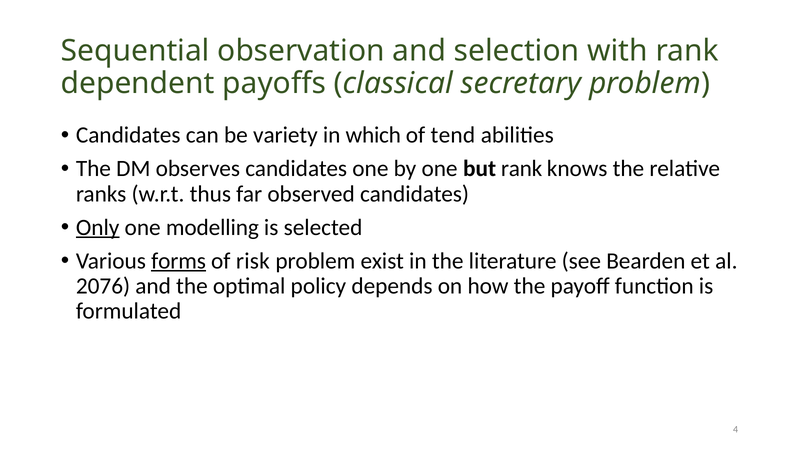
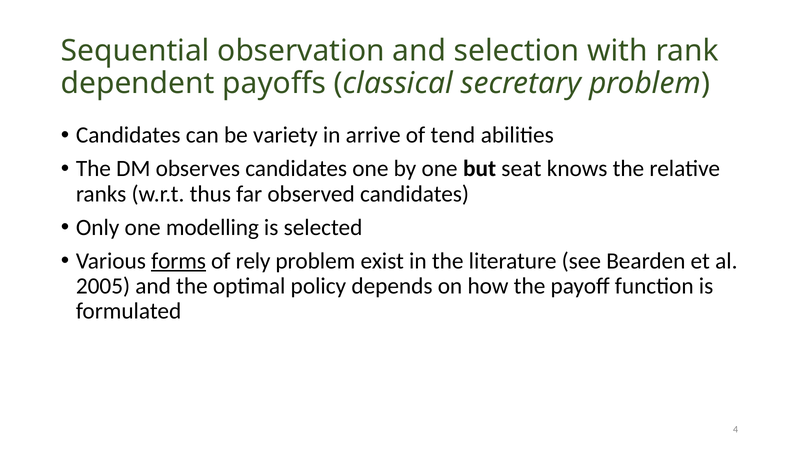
which: which -> arrive (373, 135)
but rank: rank -> seat (521, 168)
Only underline: present -> none (98, 227)
risk: risk -> rely (253, 261)
2076: 2076 -> 2005 (103, 286)
